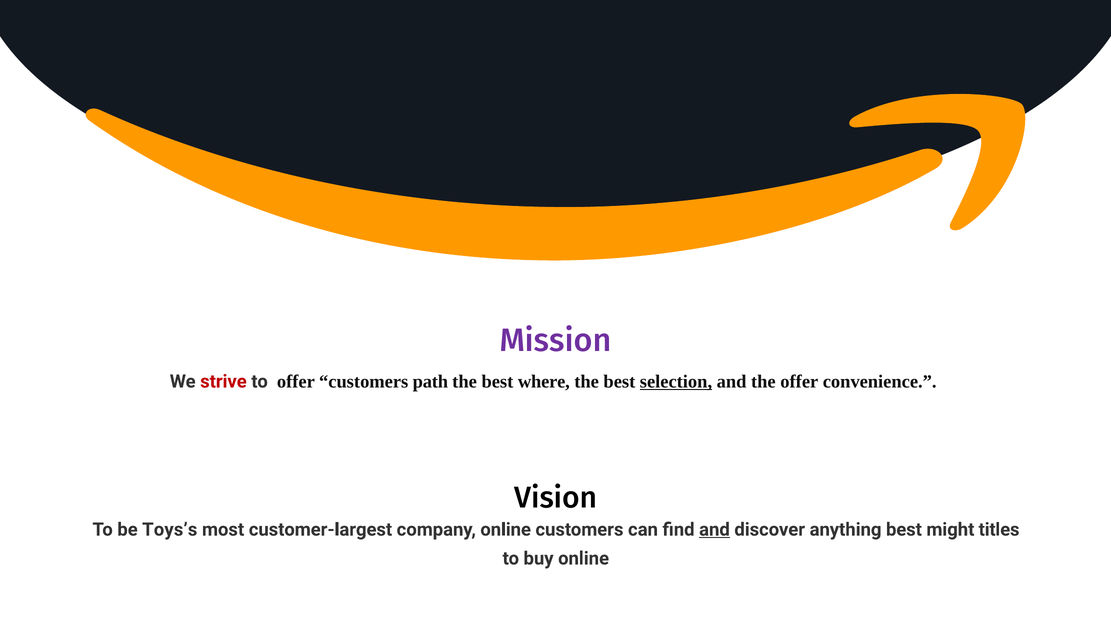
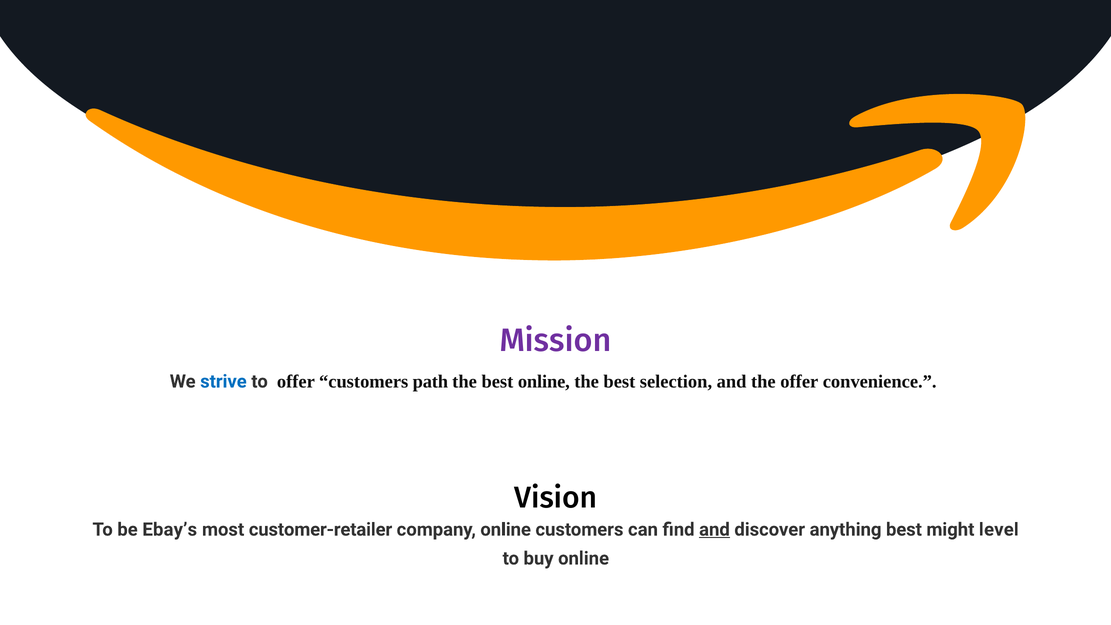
strive colour: red -> blue (223, 381)
best where: where -> online (544, 381)
selection underline: present -> none (676, 381)
Toys’s: Toys’s -> Ebay’s (170, 529)
customer-largest: customer-largest -> customer-retailer (321, 529)
titles: titles -> level (999, 529)
